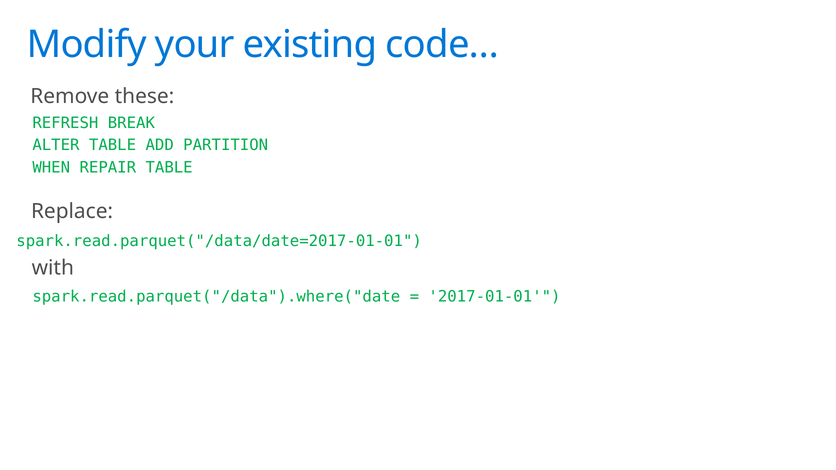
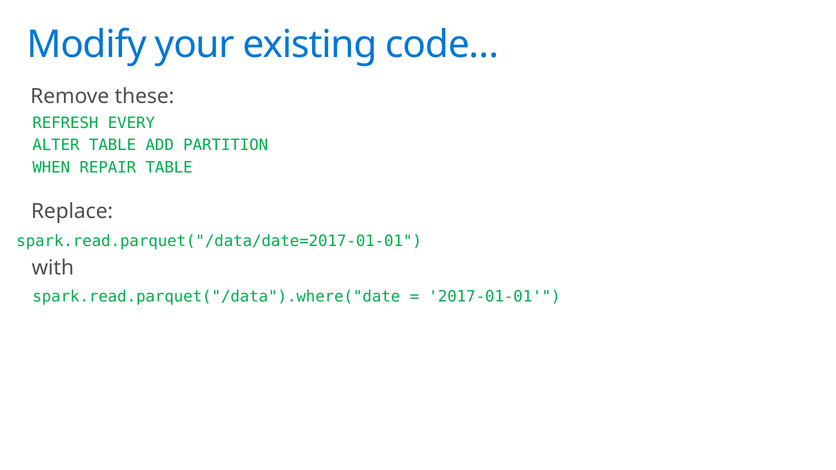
BREAK: BREAK -> EVERY (131, 123)
